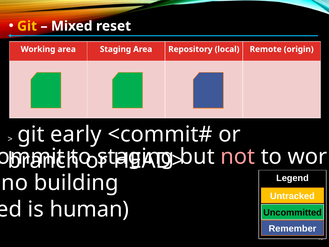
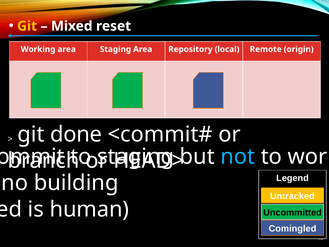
early: early -> done (76, 134)
not colour: pink -> light blue (238, 156)
Remember: Remember -> Comingled (292, 228)
